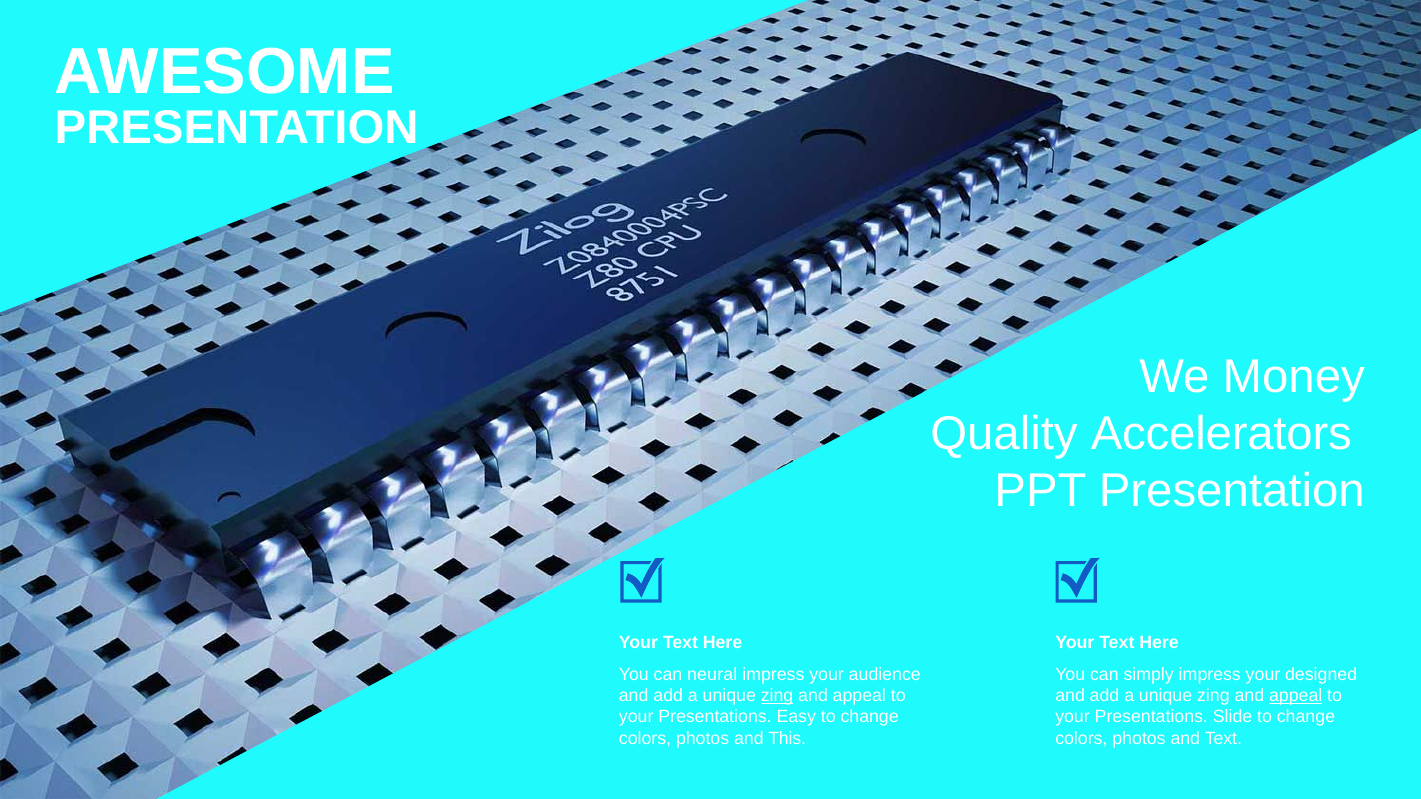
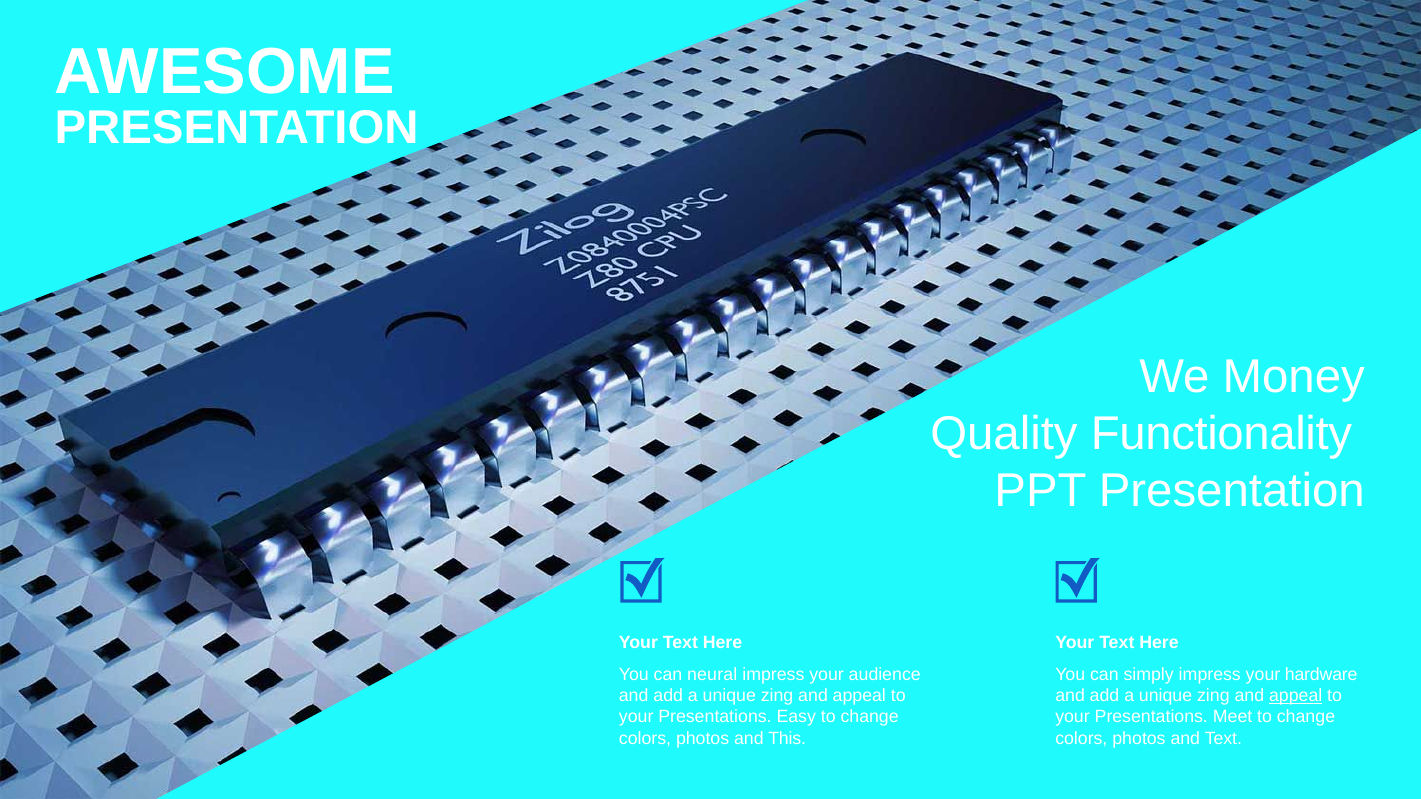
Accelerators: Accelerators -> Functionality (1221, 434)
designed: designed -> hardware (1321, 675)
zing underline: present -> none (777, 696)
Slide: Slide -> Meet (1233, 717)
